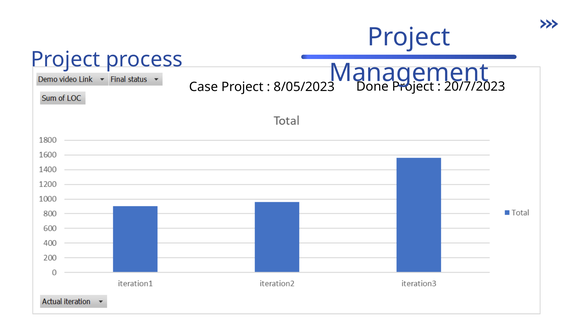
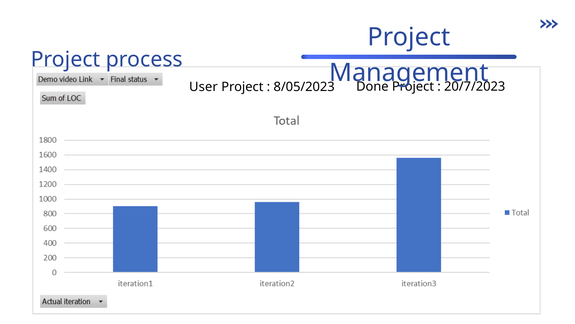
Case: Case -> User (203, 87)
